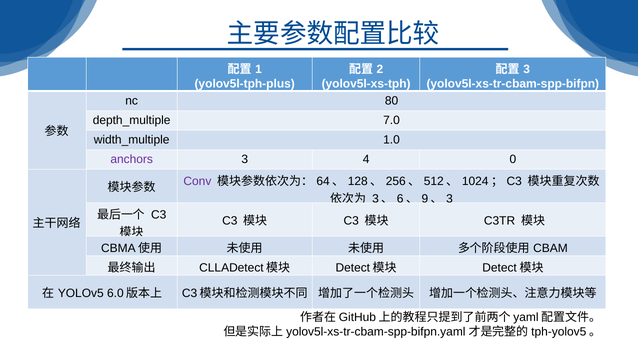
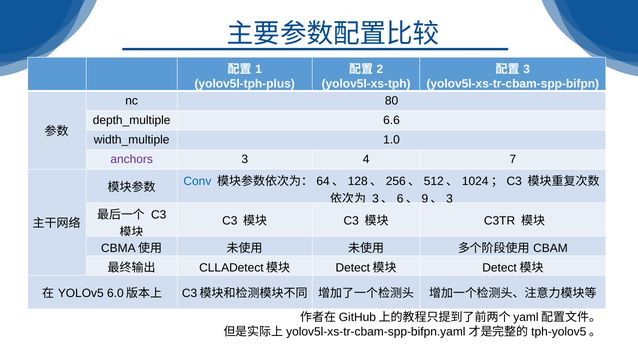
7.0: 7.0 -> 6.6 (392, 121)
0: 0 -> 7 (513, 160)
Conv colour: purple -> blue (197, 181)
